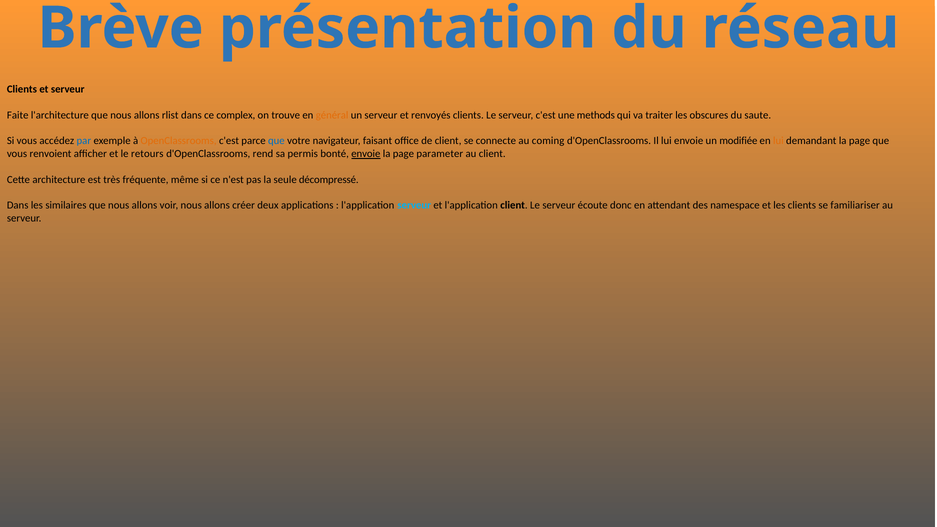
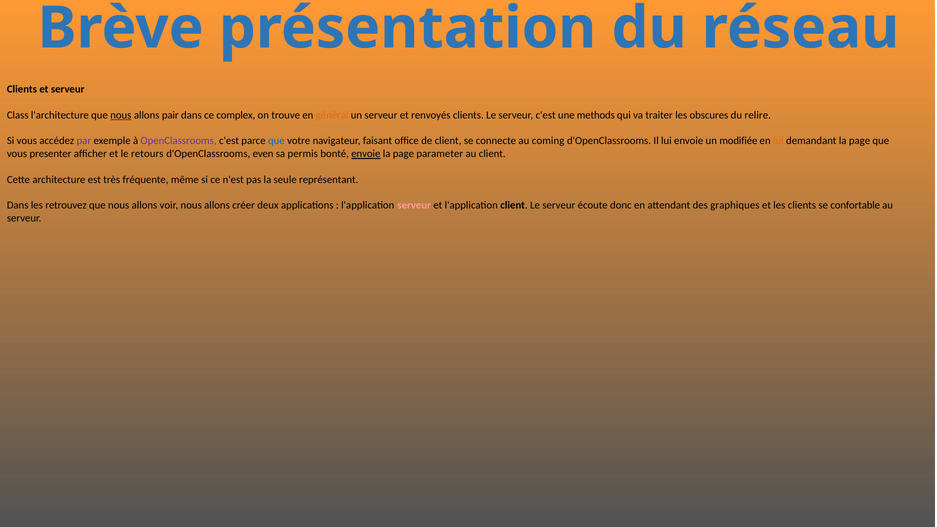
Faite: Faite -> Class (18, 115)
nous underline: none -> present (121, 115)
rlist: rlist -> pair (170, 115)
saute: saute -> relire (758, 115)
par colour: blue -> purple (84, 141)
OpenClassrooms colour: orange -> purple (179, 141)
renvoient: renvoient -> presenter (51, 154)
rend: rend -> even (263, 154)
décompressé: décompressé -> représentant (329, 180)
similaires: similaires -> retrouvez (66, 205)
serveur colour: light blue -> pink (414, 205)
namespace: namespace -> graphiques (735, 205)
familiariser: familiariser -> confortable (855, 205)
